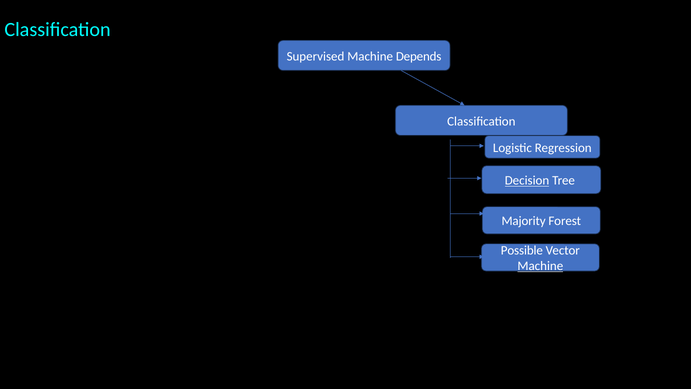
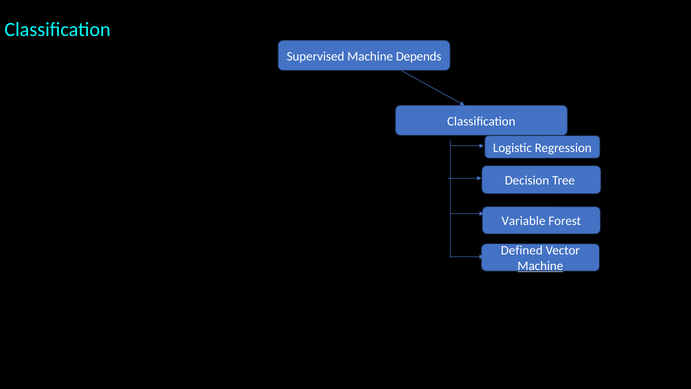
Decision underline: present -> none (527, 180)
Majority: Majority -> Variable (523, 221)
Possible: Possible -> Defined (522, 250)
